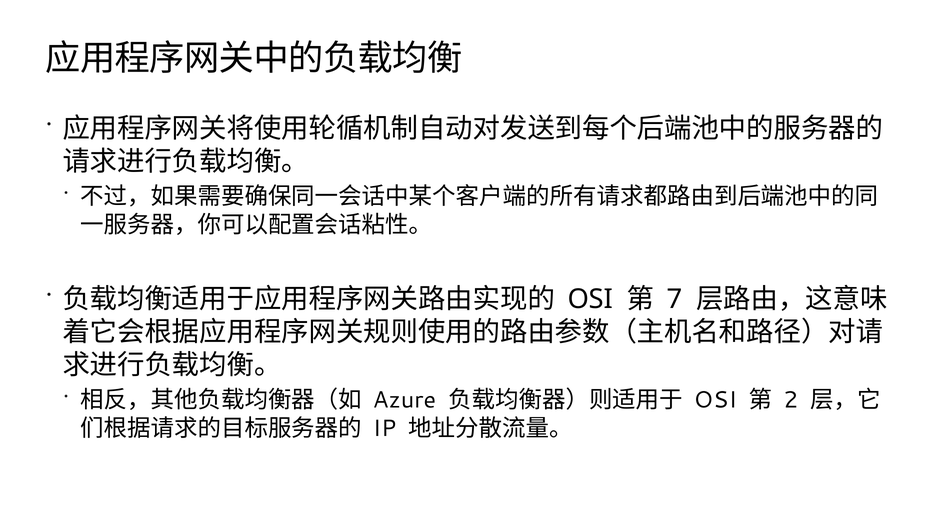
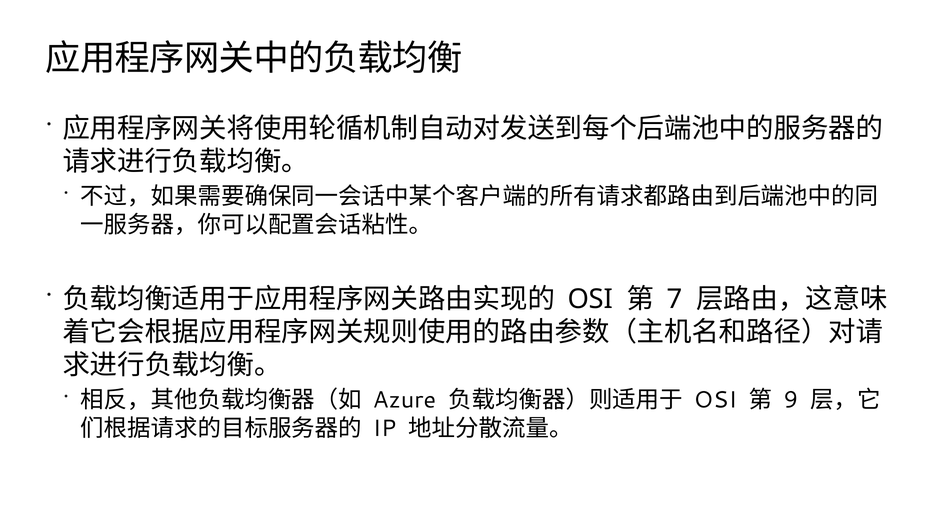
2: 2 -> 9 (791, 400)
